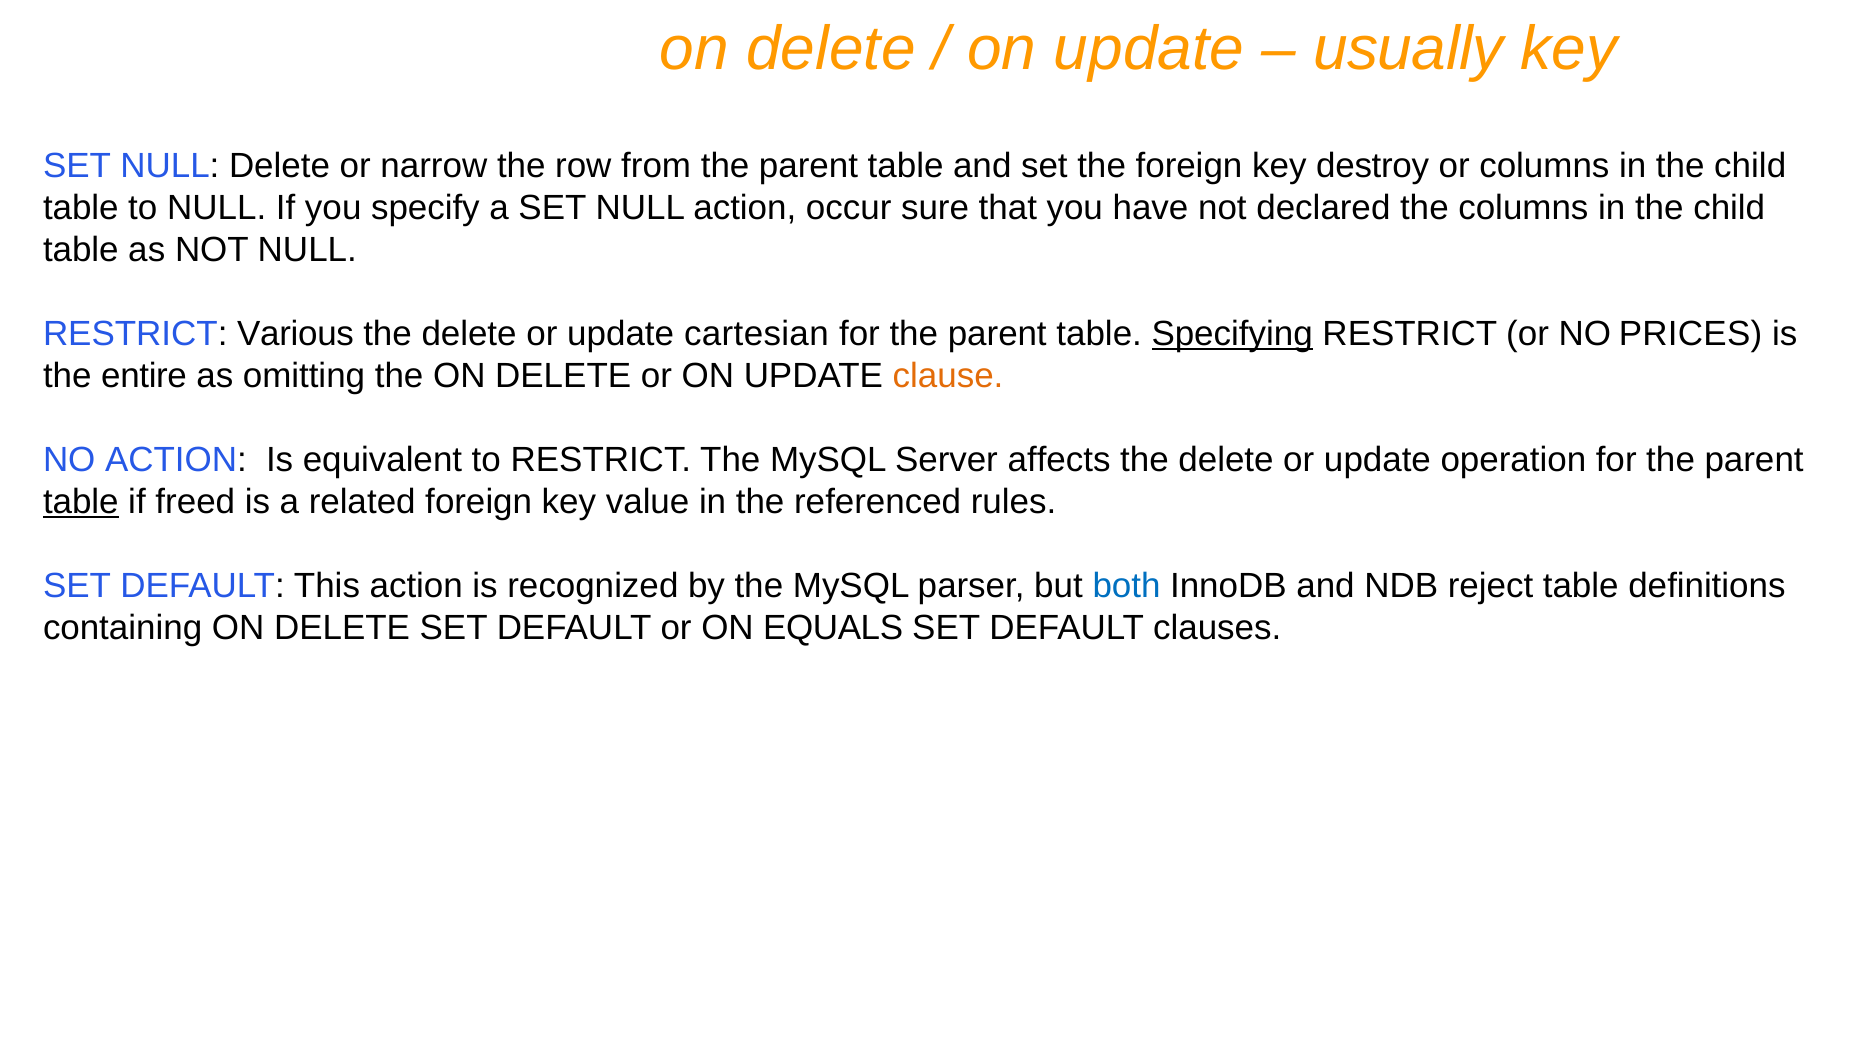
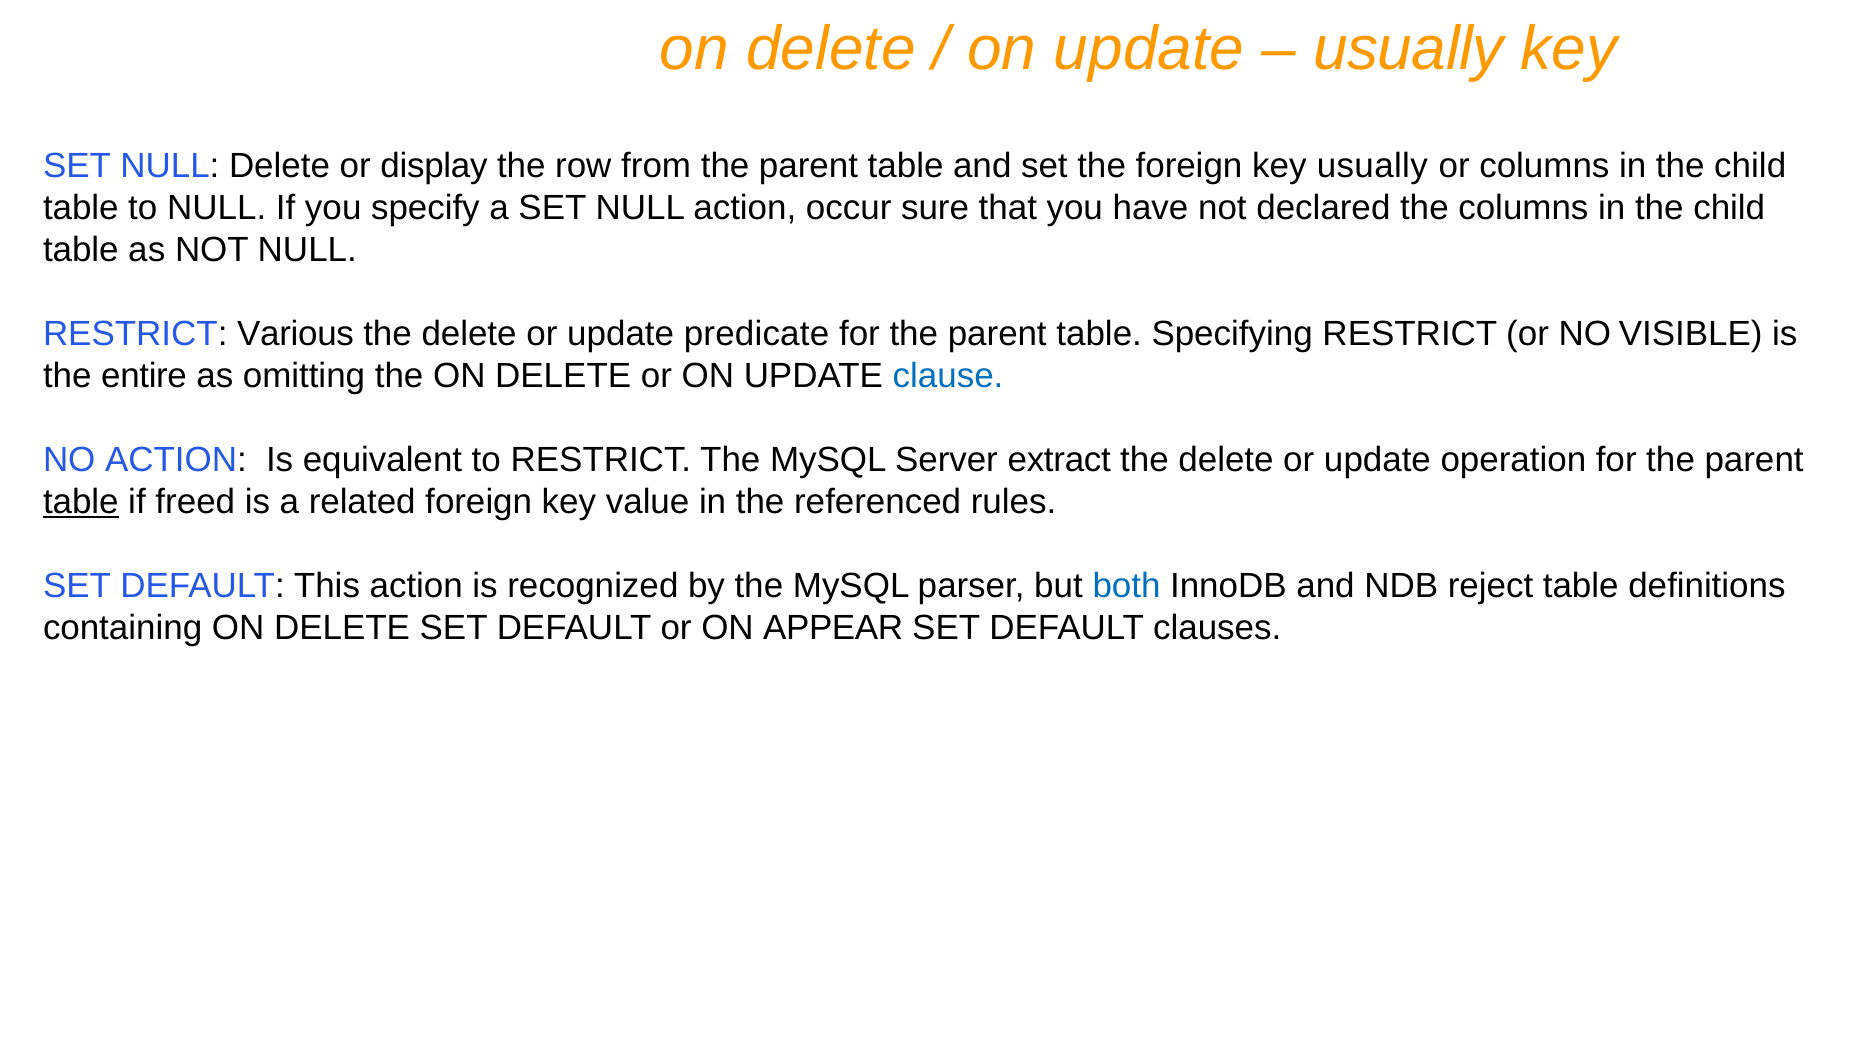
narrow: narrow -> display (434, 166)
key destroy: destroy -> usually (1372, 166)
cartesian: cartesian -> predicate (756, 334)
Specifying underline: present -> none (1232, 334)
PRICES: PRICES -> VISIBLE (1691, 334)
clause colour: orange -> blue (948, 376)
affects: affects -> extract (1059, 460)
EQUALS: EQUALS -> APPEAR (833, 628)
